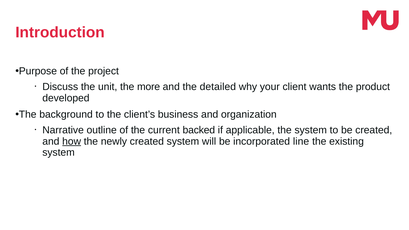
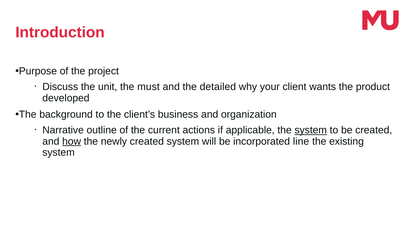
more: more -> must (148, 87)
backed: backed -> actions (199, 130)
system underline: none -> present (311, 130)
